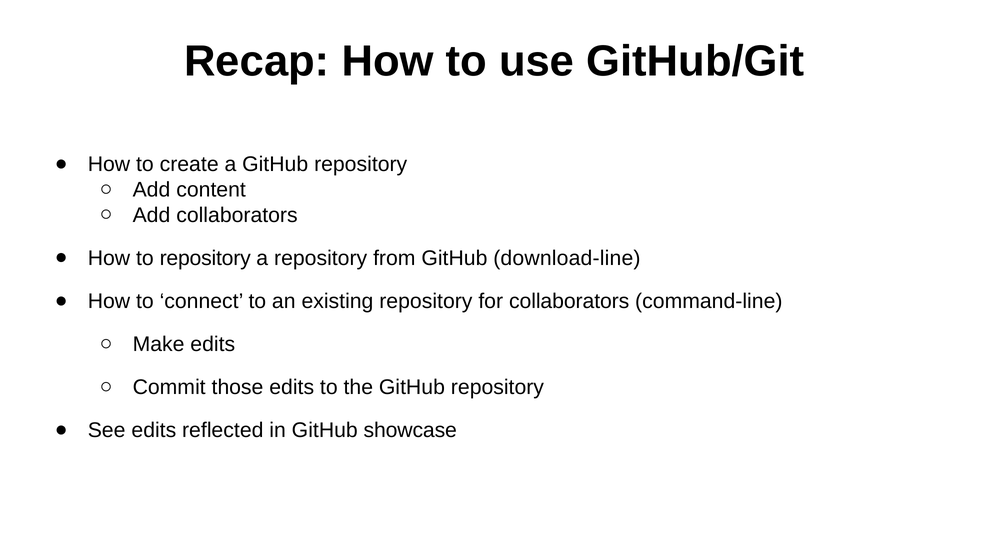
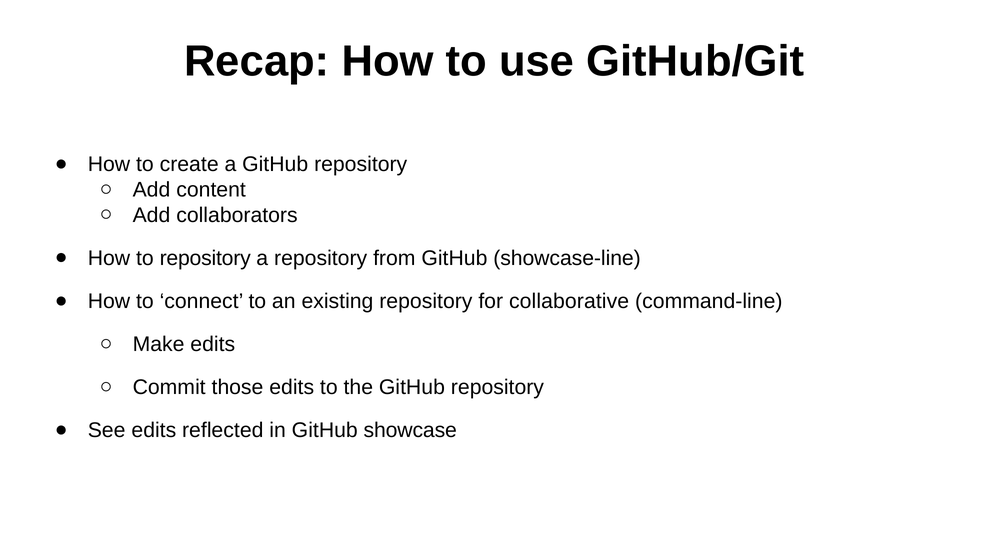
download-line: download-line -> showcase-line (567, 258)
for collaborators: collaborators -> collaborative (569, 301)
